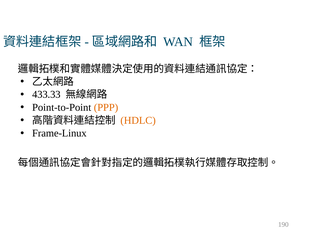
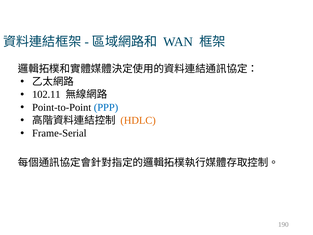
433.33: 433.33 -> 102.11 (46, 94)
PPP colour: orange -> blue (106, 107)
Frame-Linux: Frame-Linux -> Frame-Serial (59, 133)
